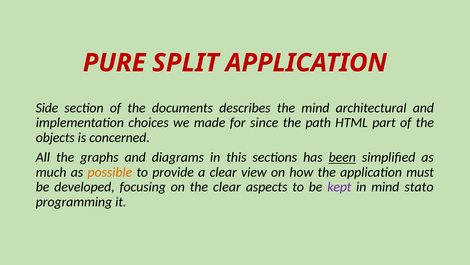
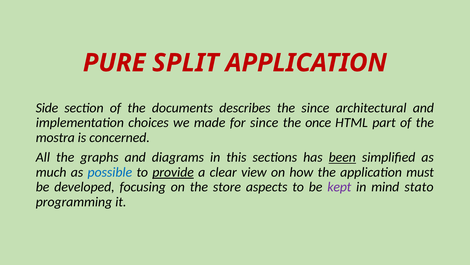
the mind: mind -> since (315, 108)
path: path -> once (318, 122)
objects: objects -> mostra (55, 137)
possible colour: orange -> blue (110, 172)
provide underline: none -> present (173, 172)
the clear: clear -> store (227, 187)
